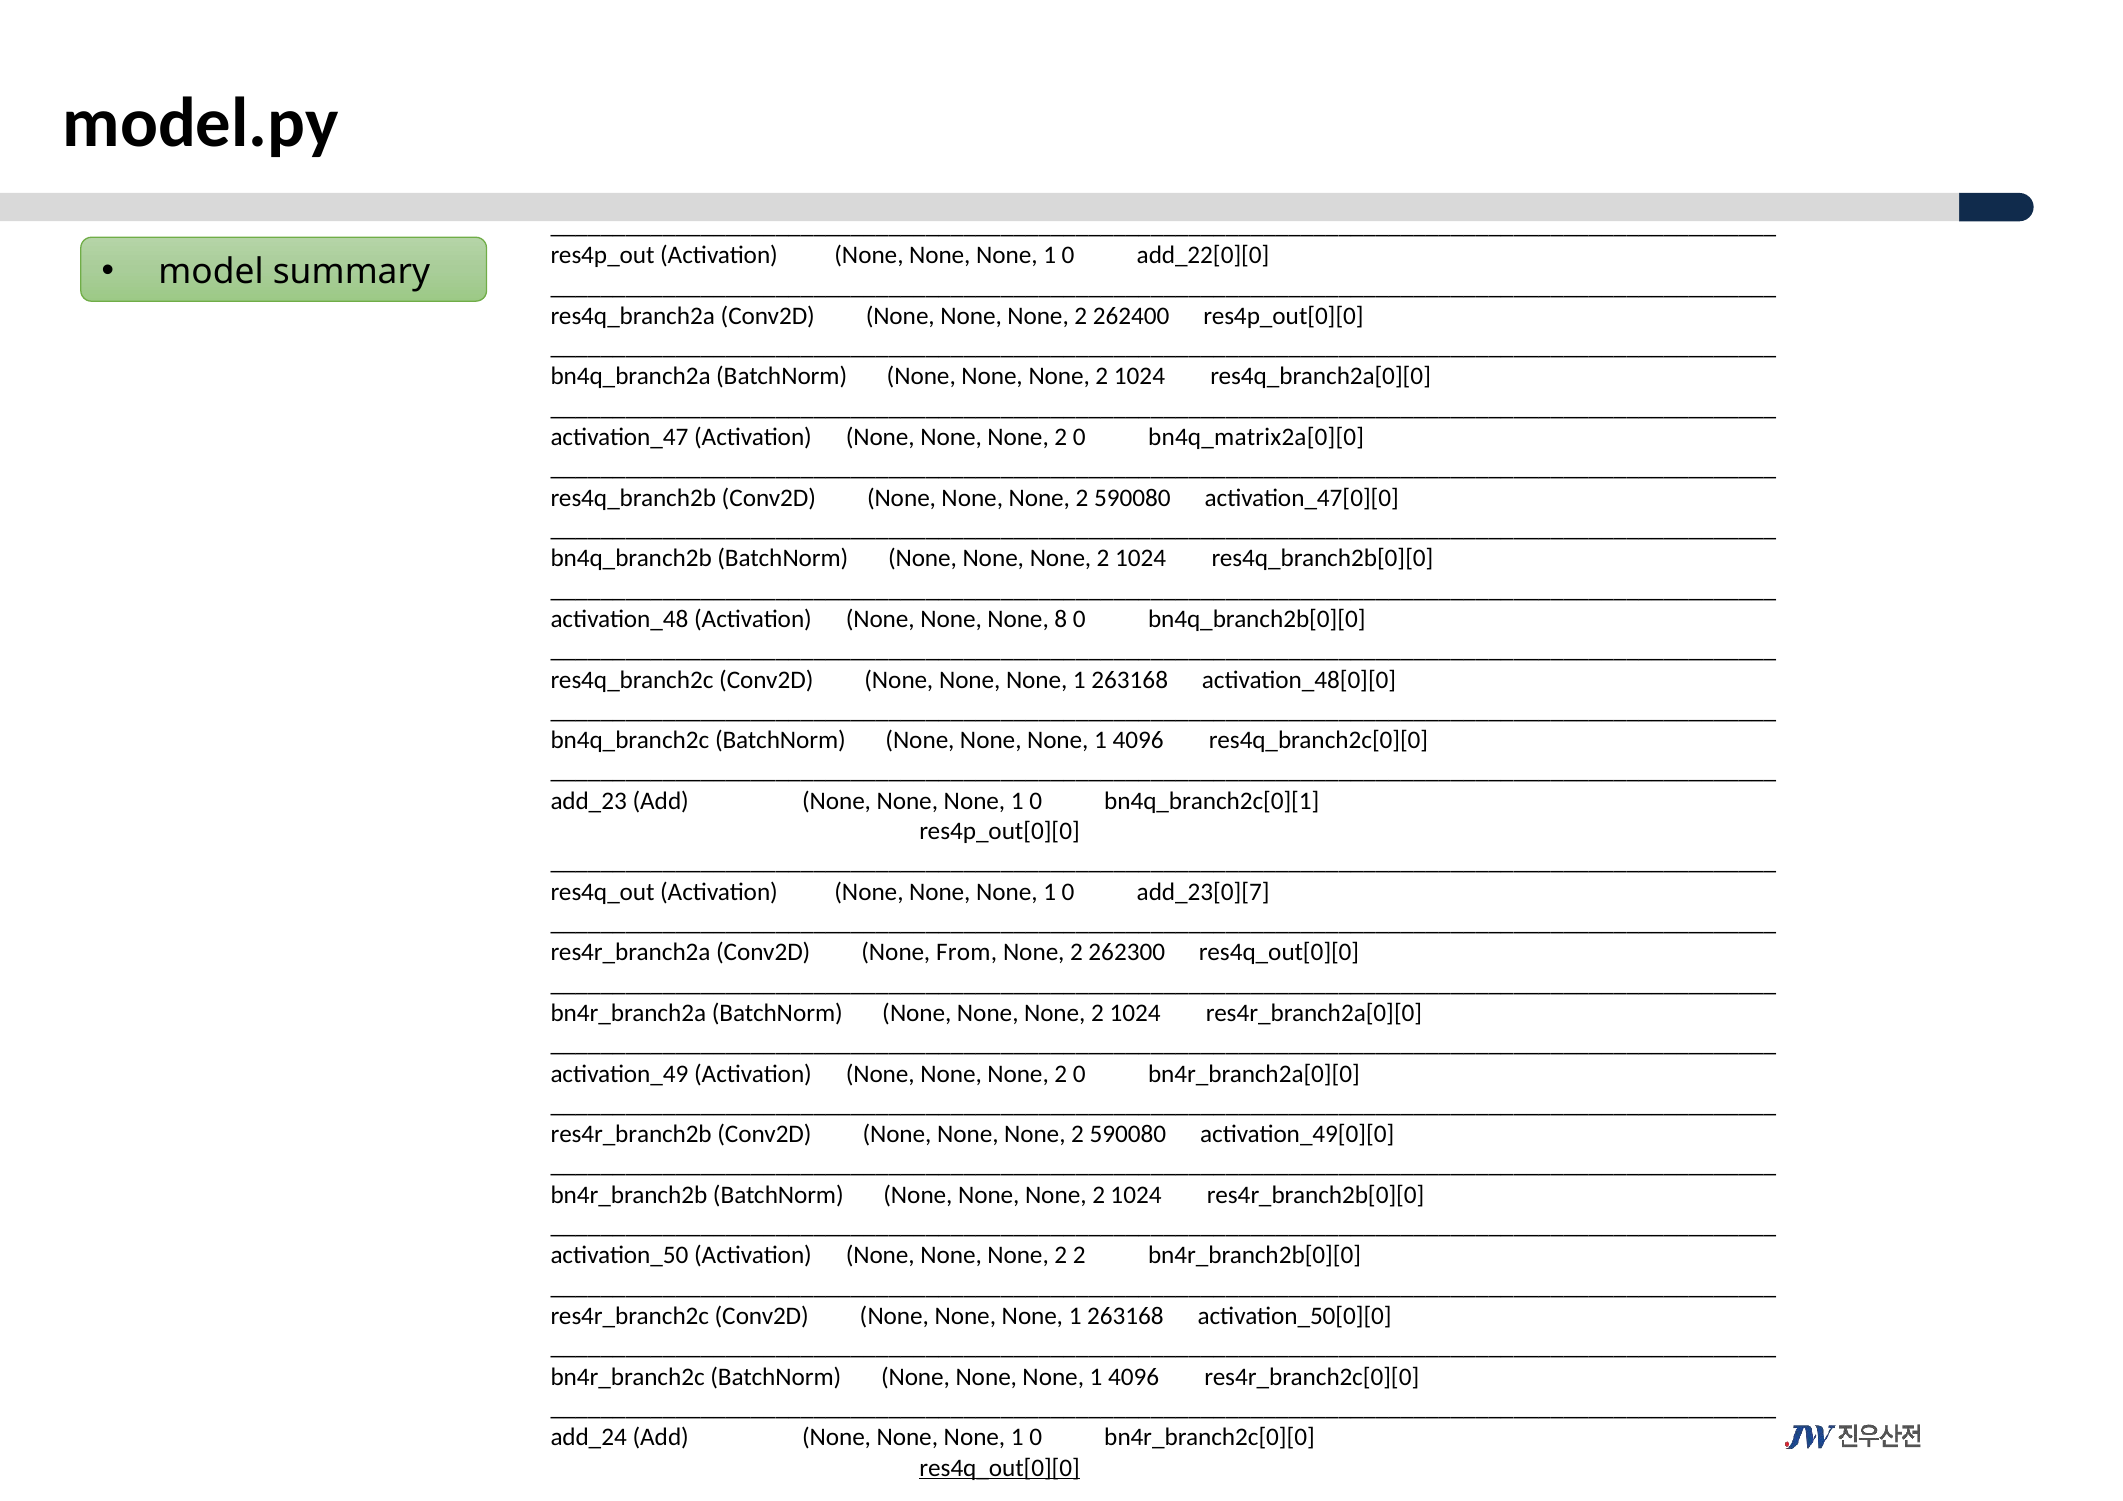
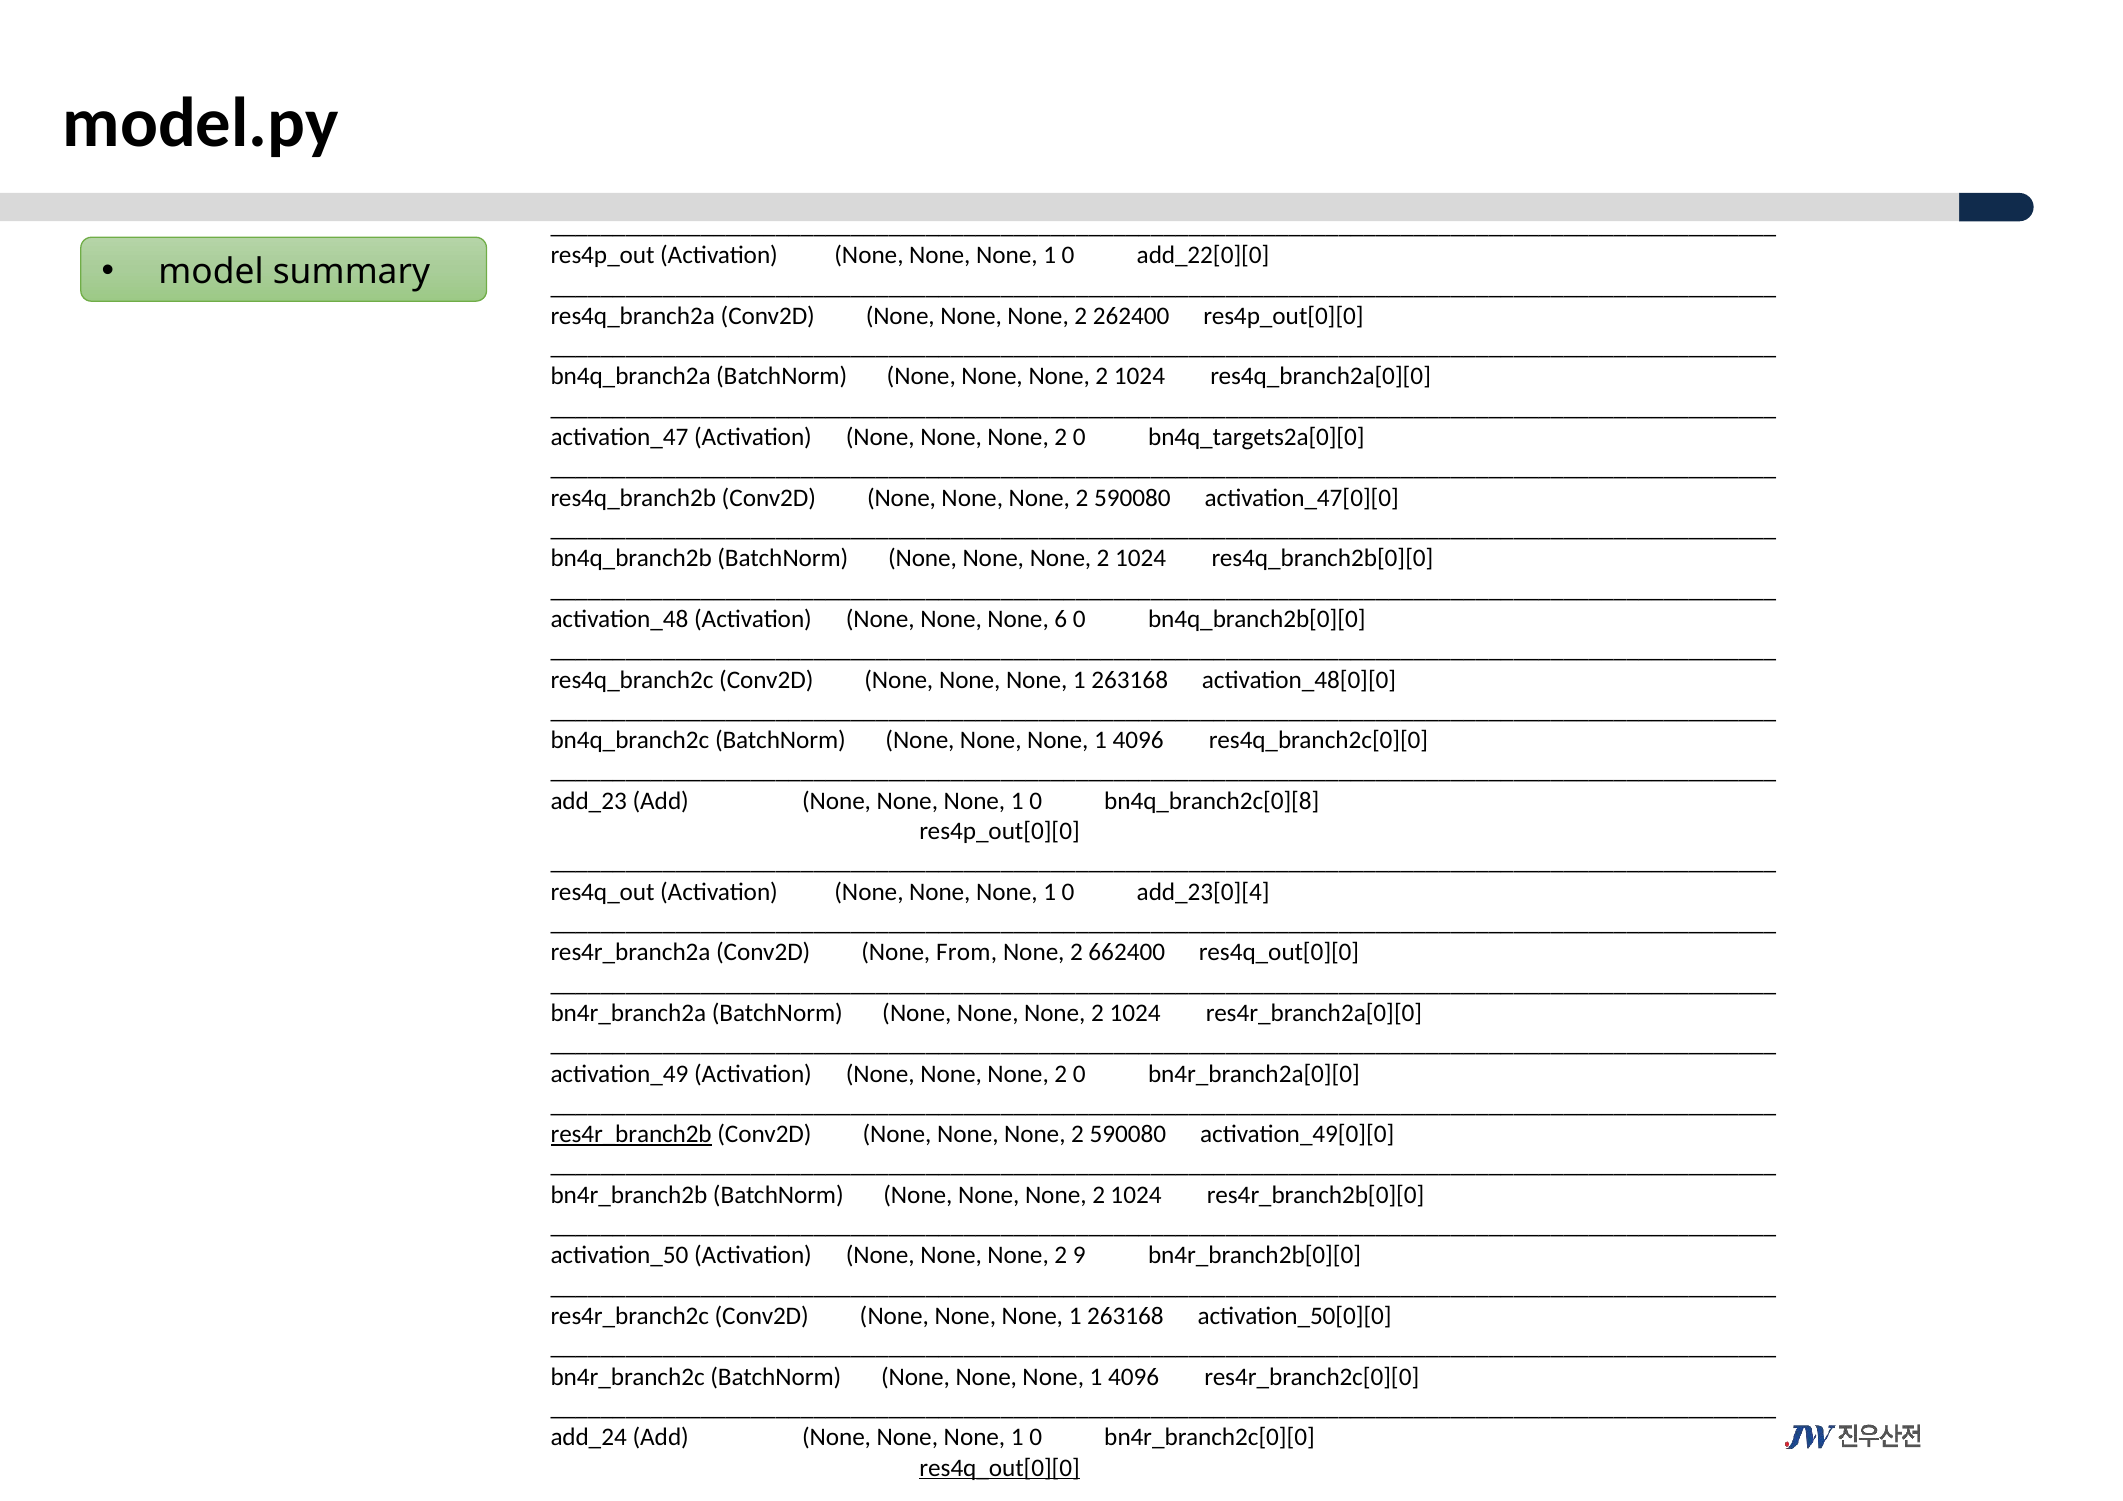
bn4q_matrix2a[0][0: bn4q_matrix2a[0][0 -> bn4q_targets2a[0][0 (1256, 437)
8: 8 -> 6 (1061, 619)
bn4q_branch2c[0][1: bn4q_branch2c[0][1 -> bn4q_branch2c[0][8 (1212, 801)
add_23[0][7: add_23[0][7 -> add_23[0][4 (1203, 892)
262300: 262300 -> 662400 (1127, 953)
res4r_branch2b underline: none -> present (631, 1134)
2 2: 2 -> 9 (1079, 1256)
